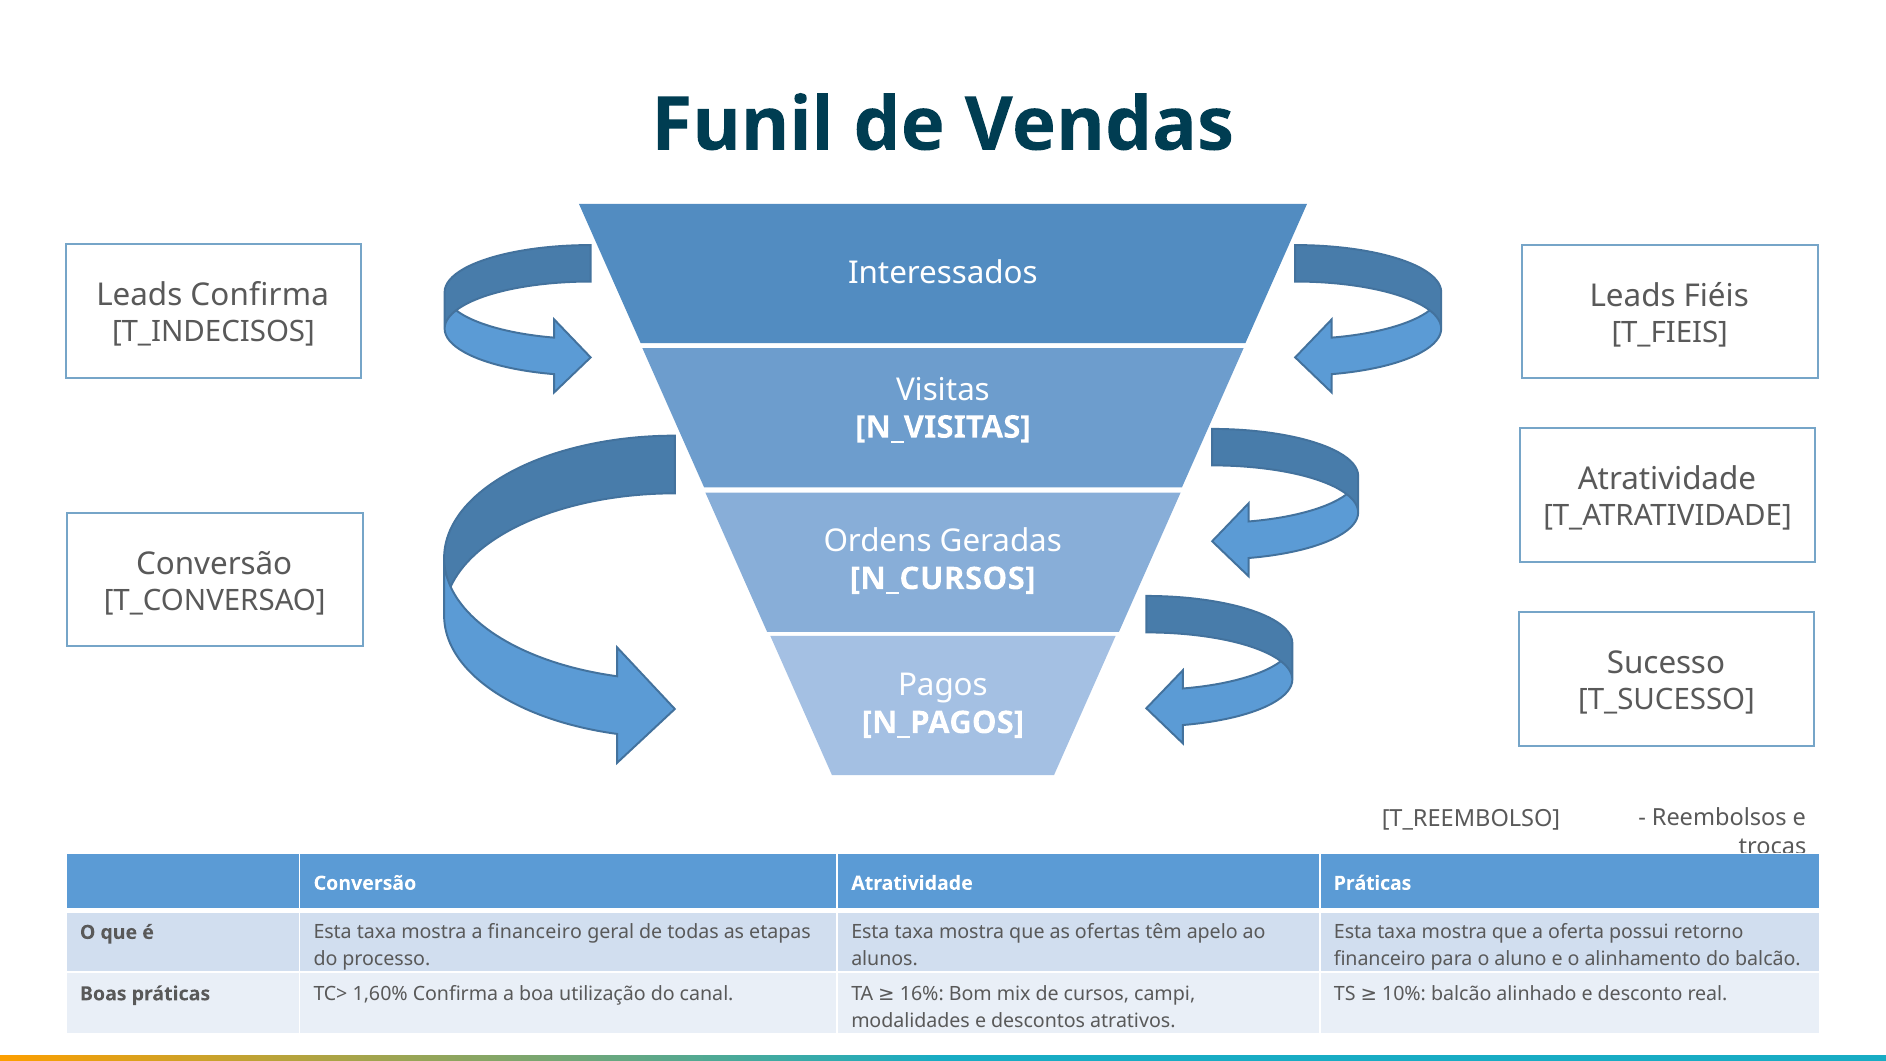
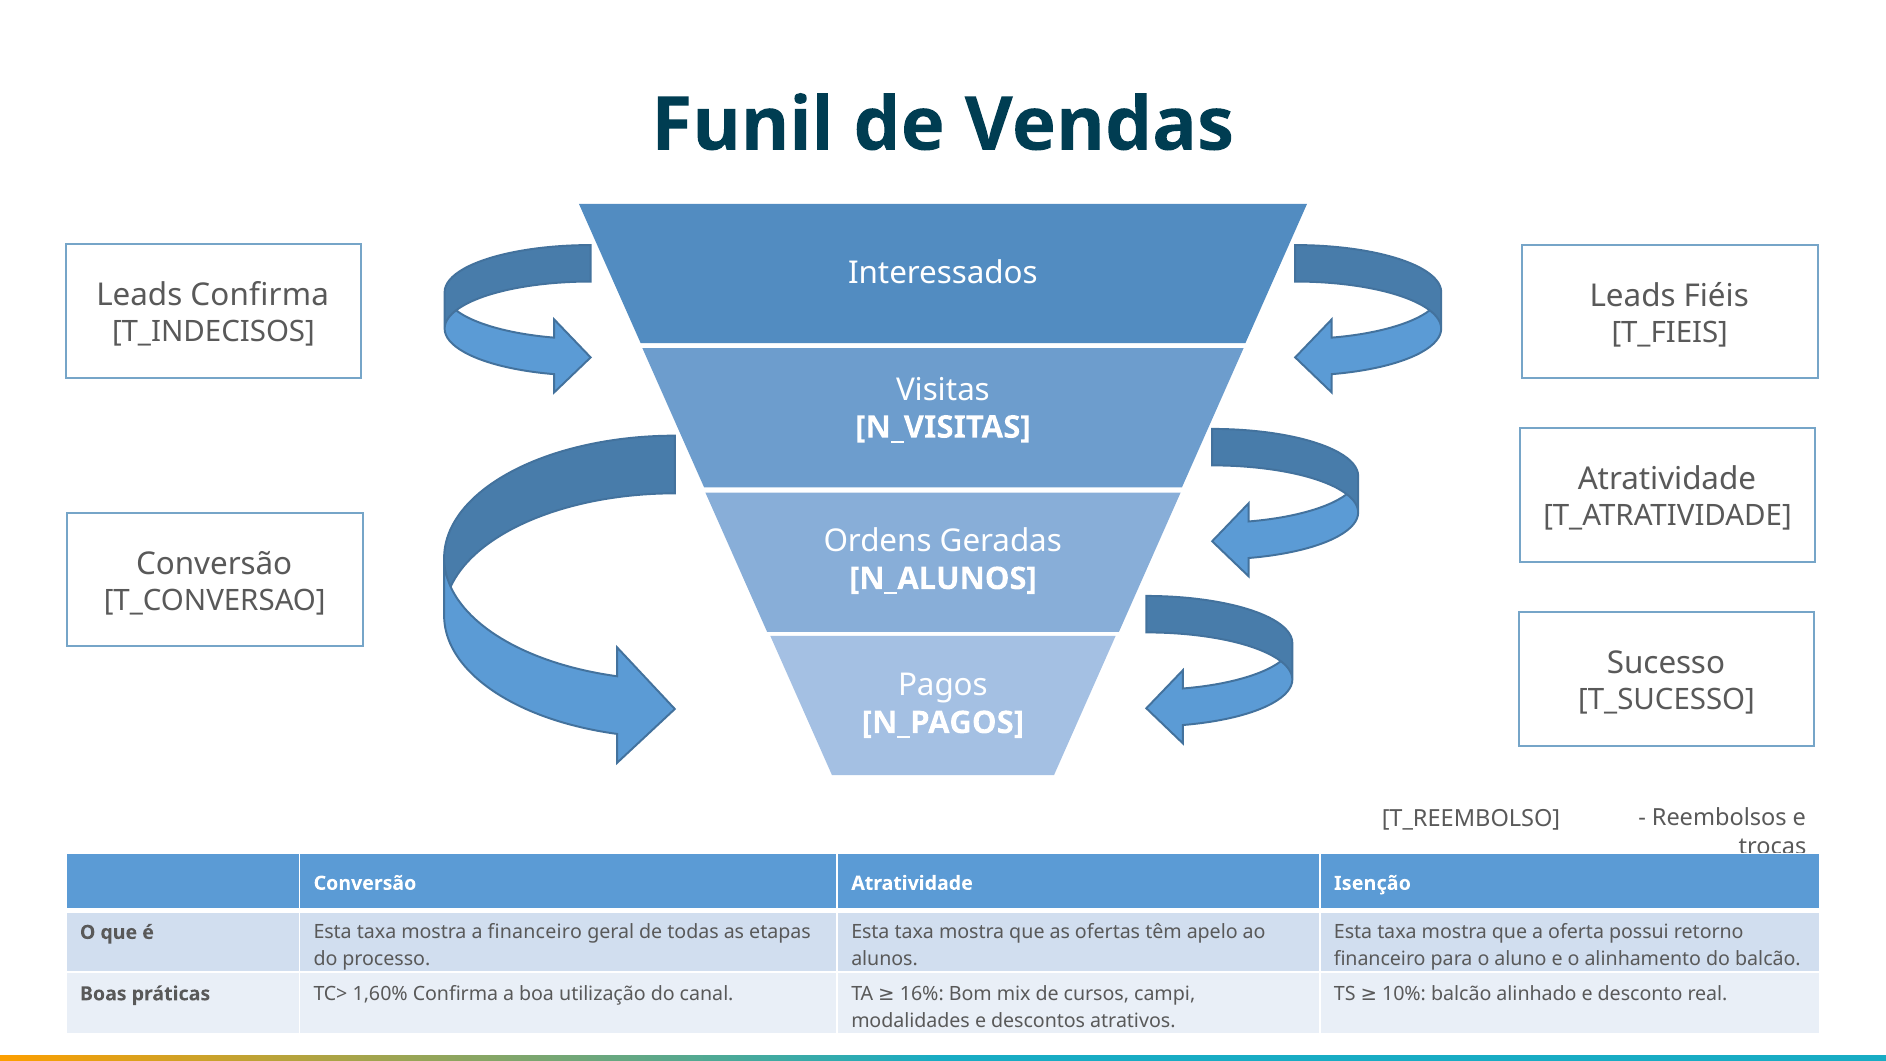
N_CURSOS: N_CURSOS -> N_ALUNOS (943, 579)
Atratividade Práticas: Práticas -> Isenção (1372, 883)
